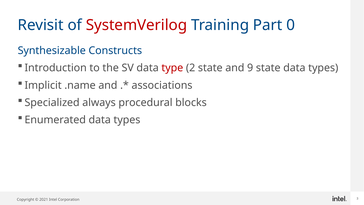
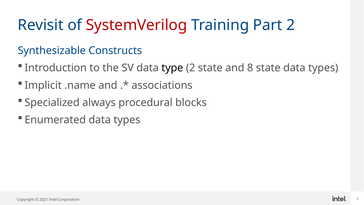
Part 0: 0 -> 2 (291, 25)
type colour: red -> black (172, 68)
9: 9 -> 8 (250, 68)
